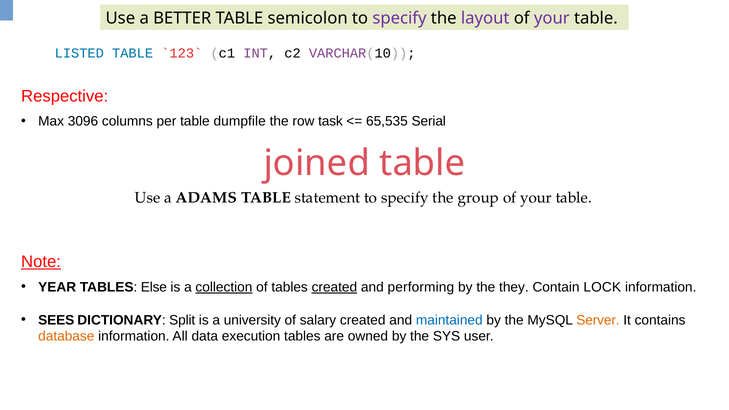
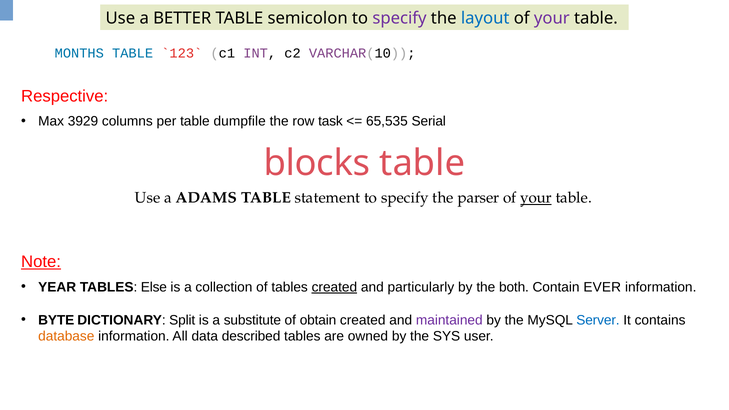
layout colour: purple -> blue (485, 18)
LISTED: LISTED -> MONTHS (79, 53)
3096: 3096 -> 3929 (83, 121)
joined: joined -> blocks (317, 163)
group: group -> parser (478, 198)
your underline: none -> present (536, 198)
collection underline: present -> none (224, 287)
performing: performing -> particularly (421, 287)
they: they -> both (514, 287)
LOCK: LOCK -> EVER (602, 287)
SEES: SEES -> BYTE (56, 320)
university: university -> substitute (252, 320)
salary: salary -> obtain (318, 320)
maintained colour: blue -> purple (449, 320)
Server colour: orange -> blue (598, 320)
execution: execution -> described (251, 336)
